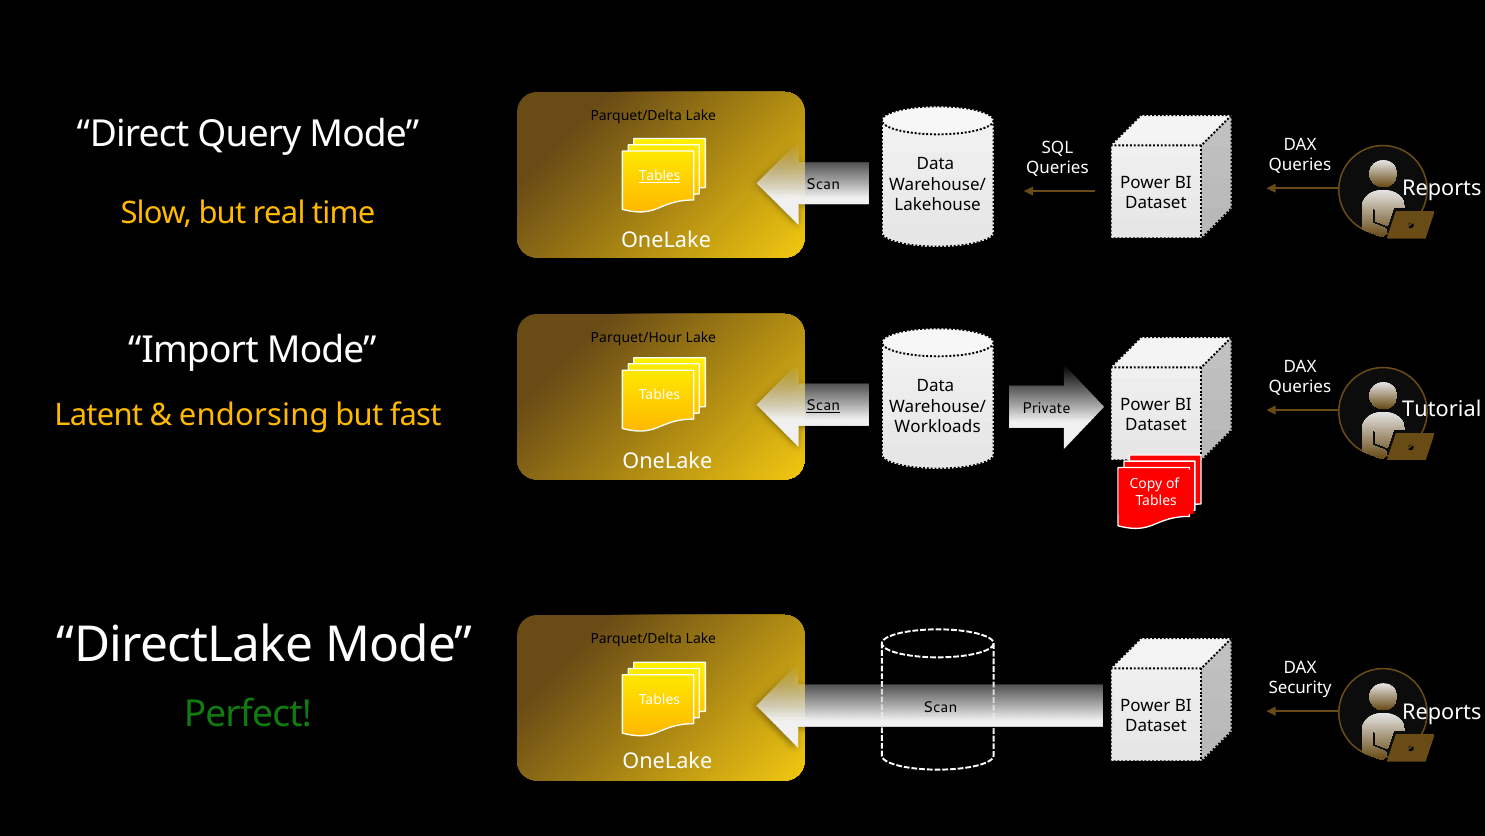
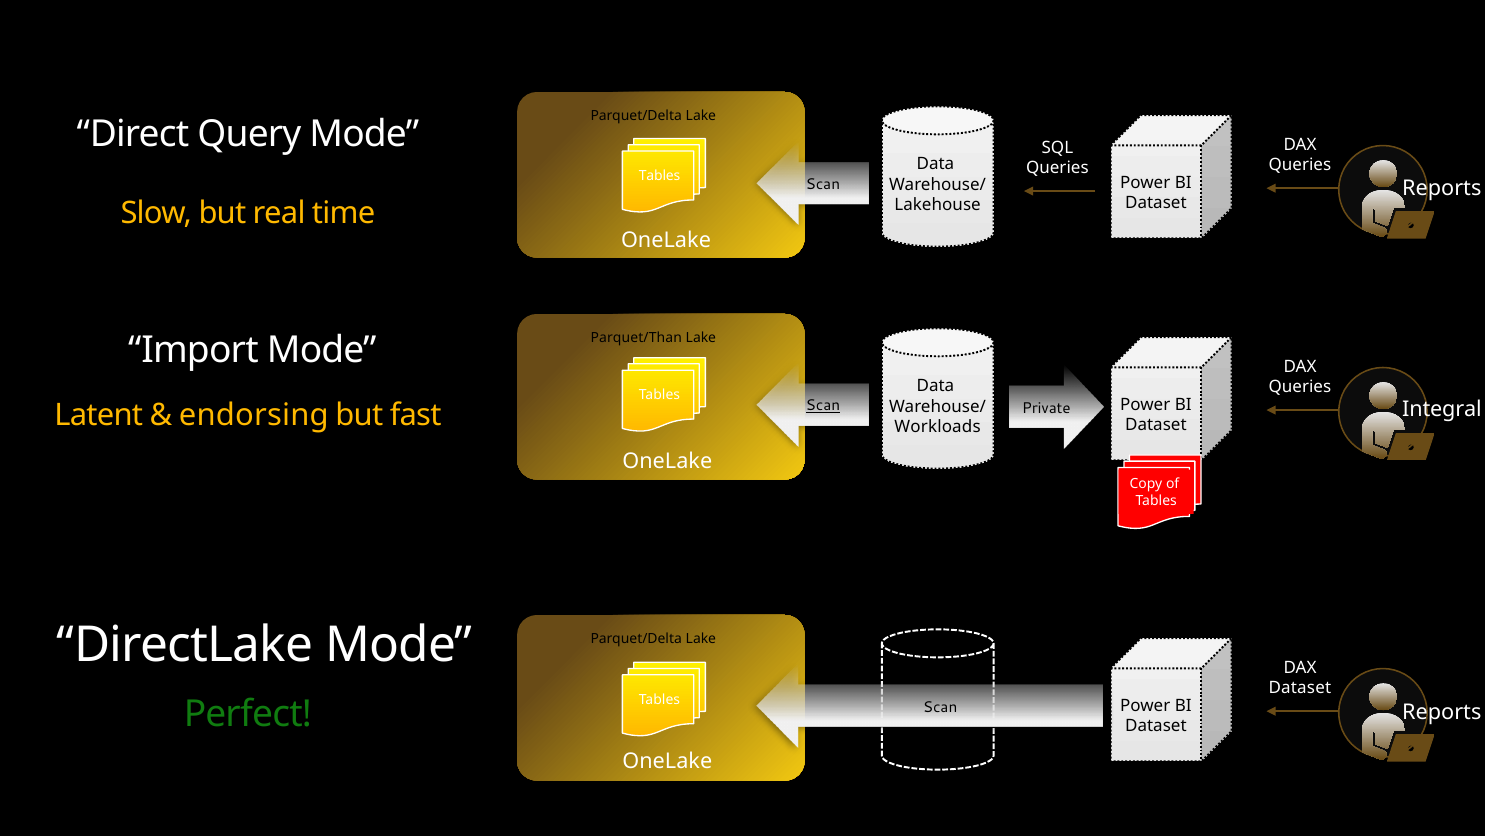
Tables underline: present -> none (660, 176)
Parquet/Hour: Parquet/Hour -> Parquet/Than (636, 338)
Tutorial: Tutorial -> Integral (1442, 409)
Security: Security -> Dataset (1300, 688)
